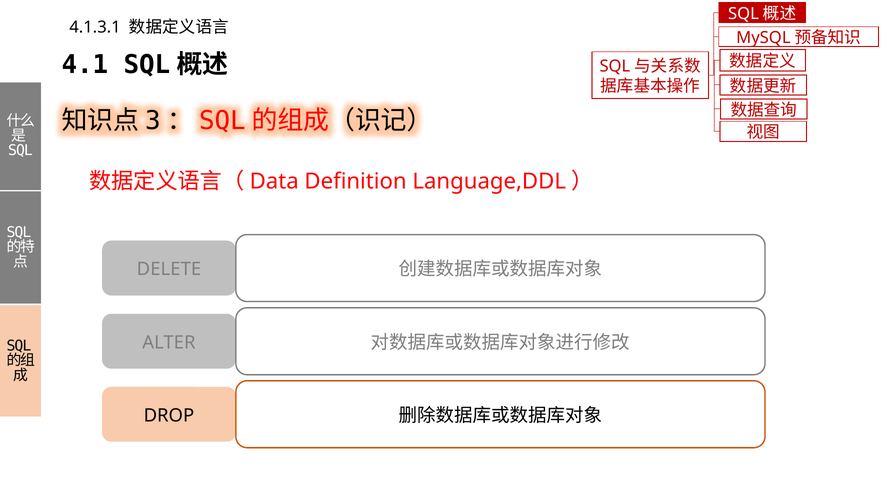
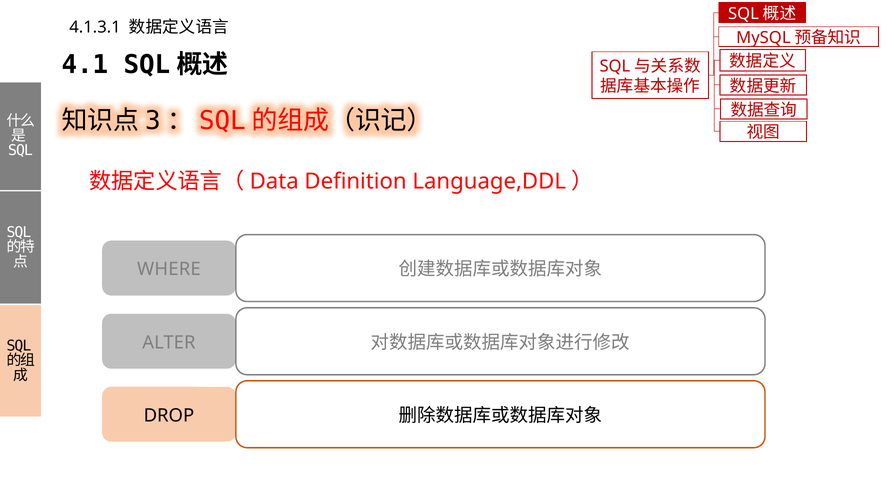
DELETE: DELETE -> WHERE (169, 269)
